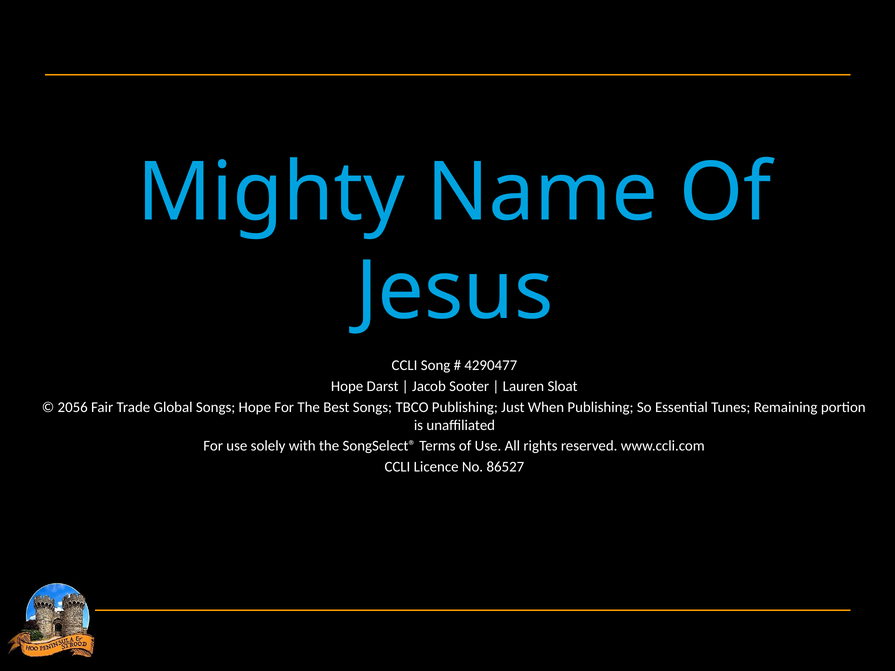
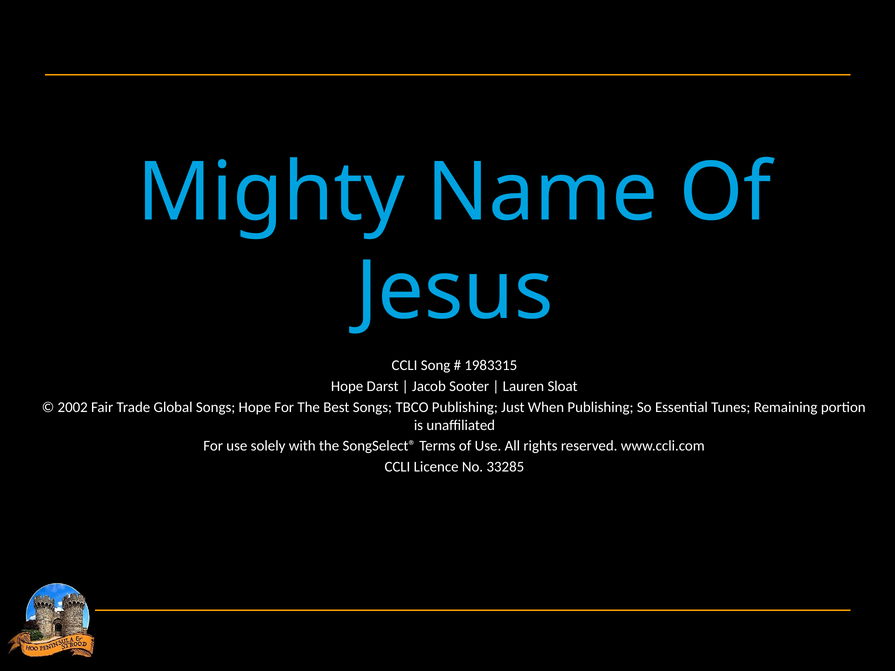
4290477: 4290477 -> 1983315 (491, 366)
2056: 2056 -> 2002 (73, 407)
86527: 86527 -> 33285 (505, 467)
